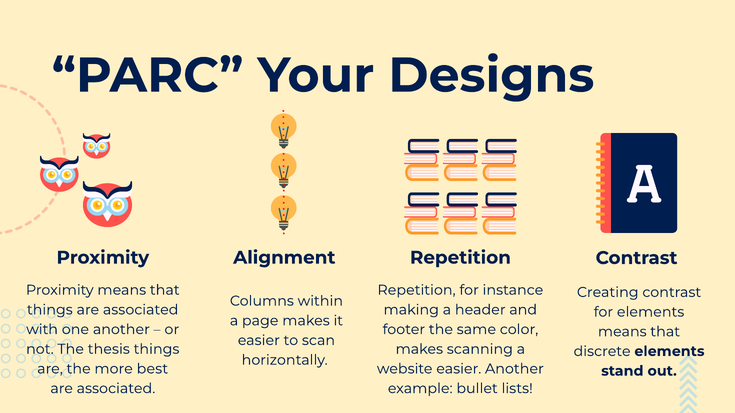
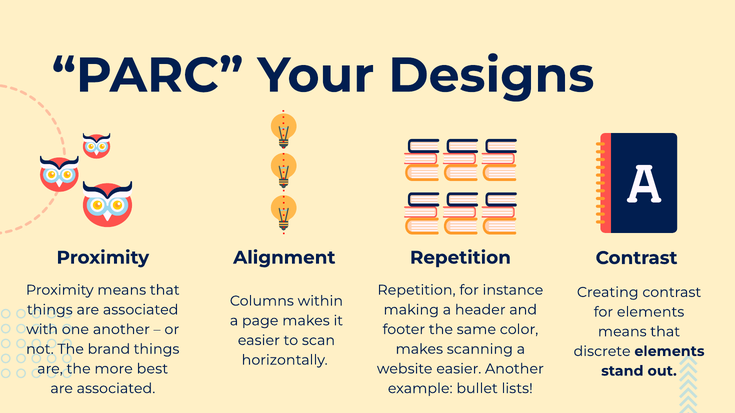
thesis: thesis -> brand (109, 349)
